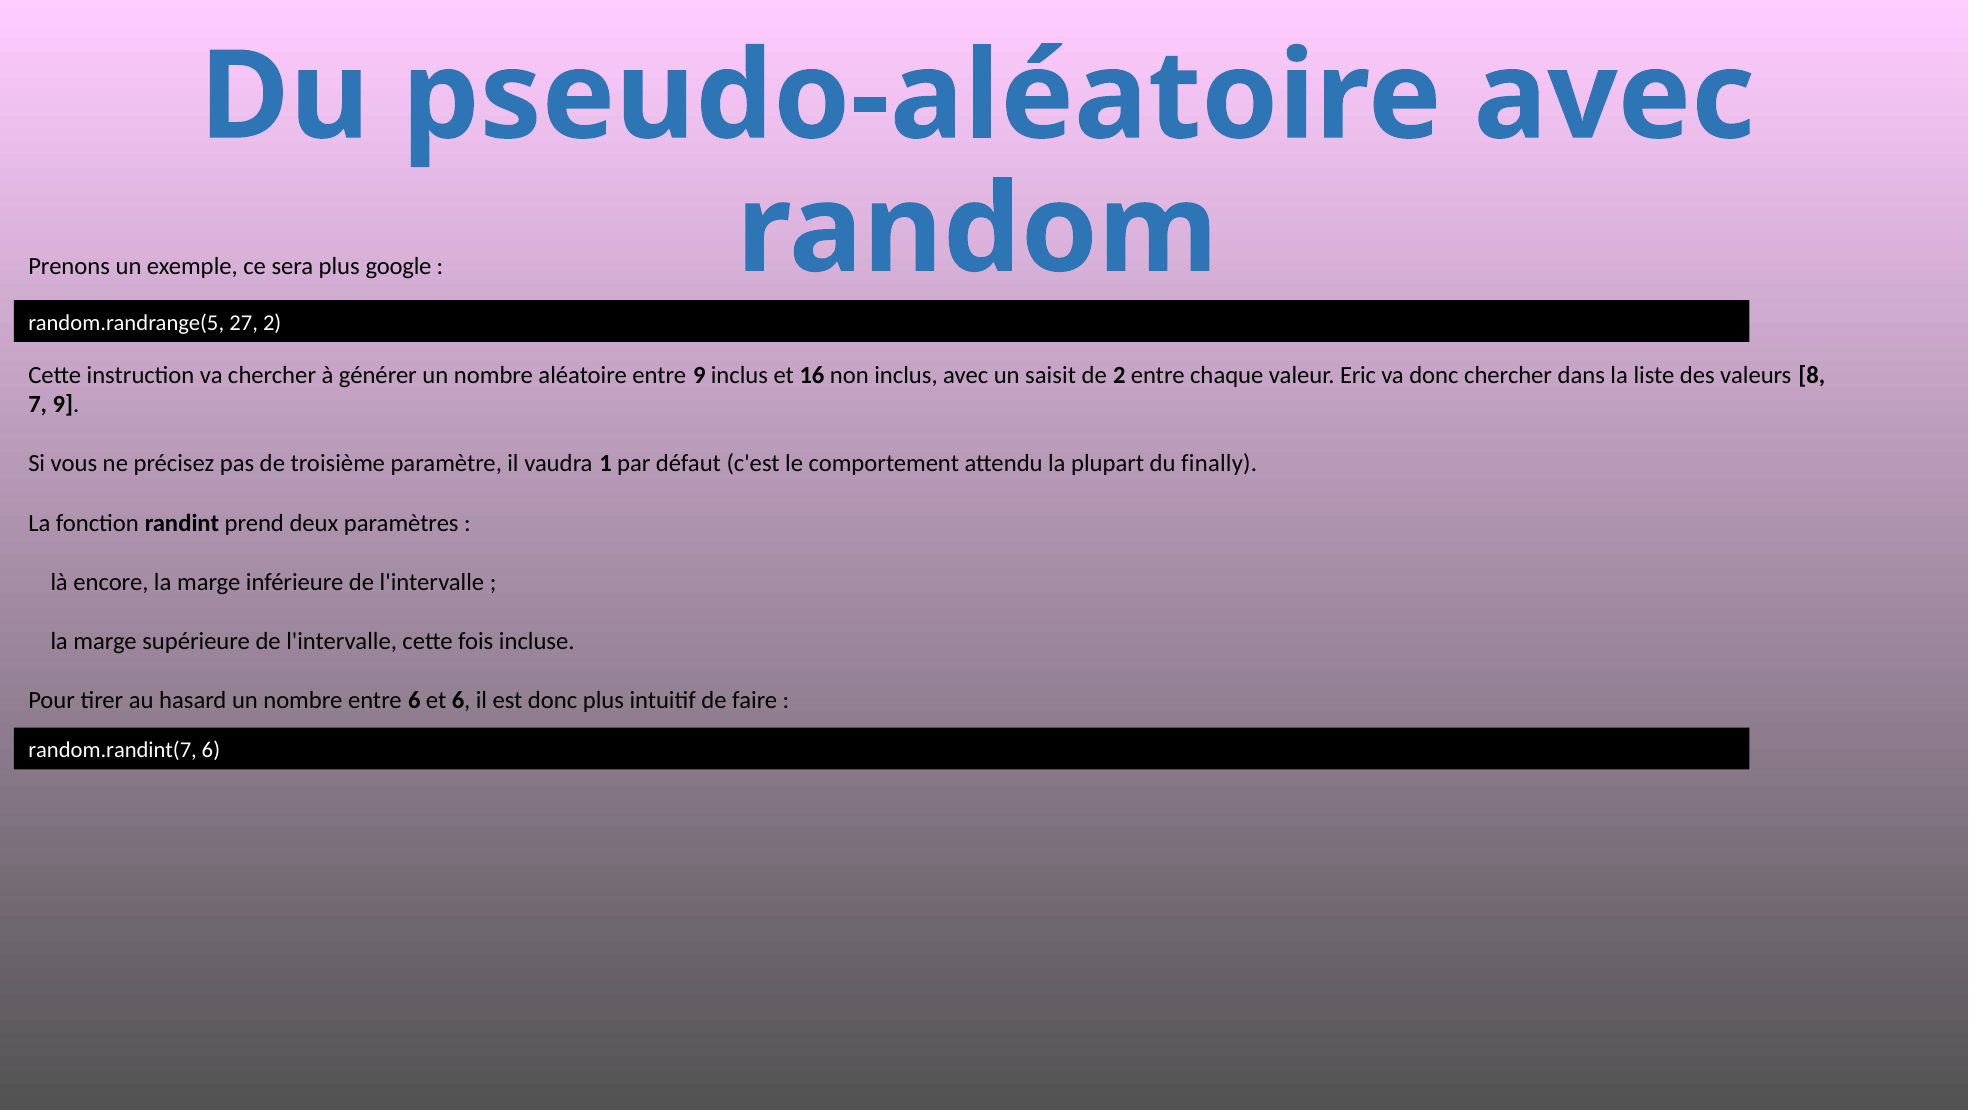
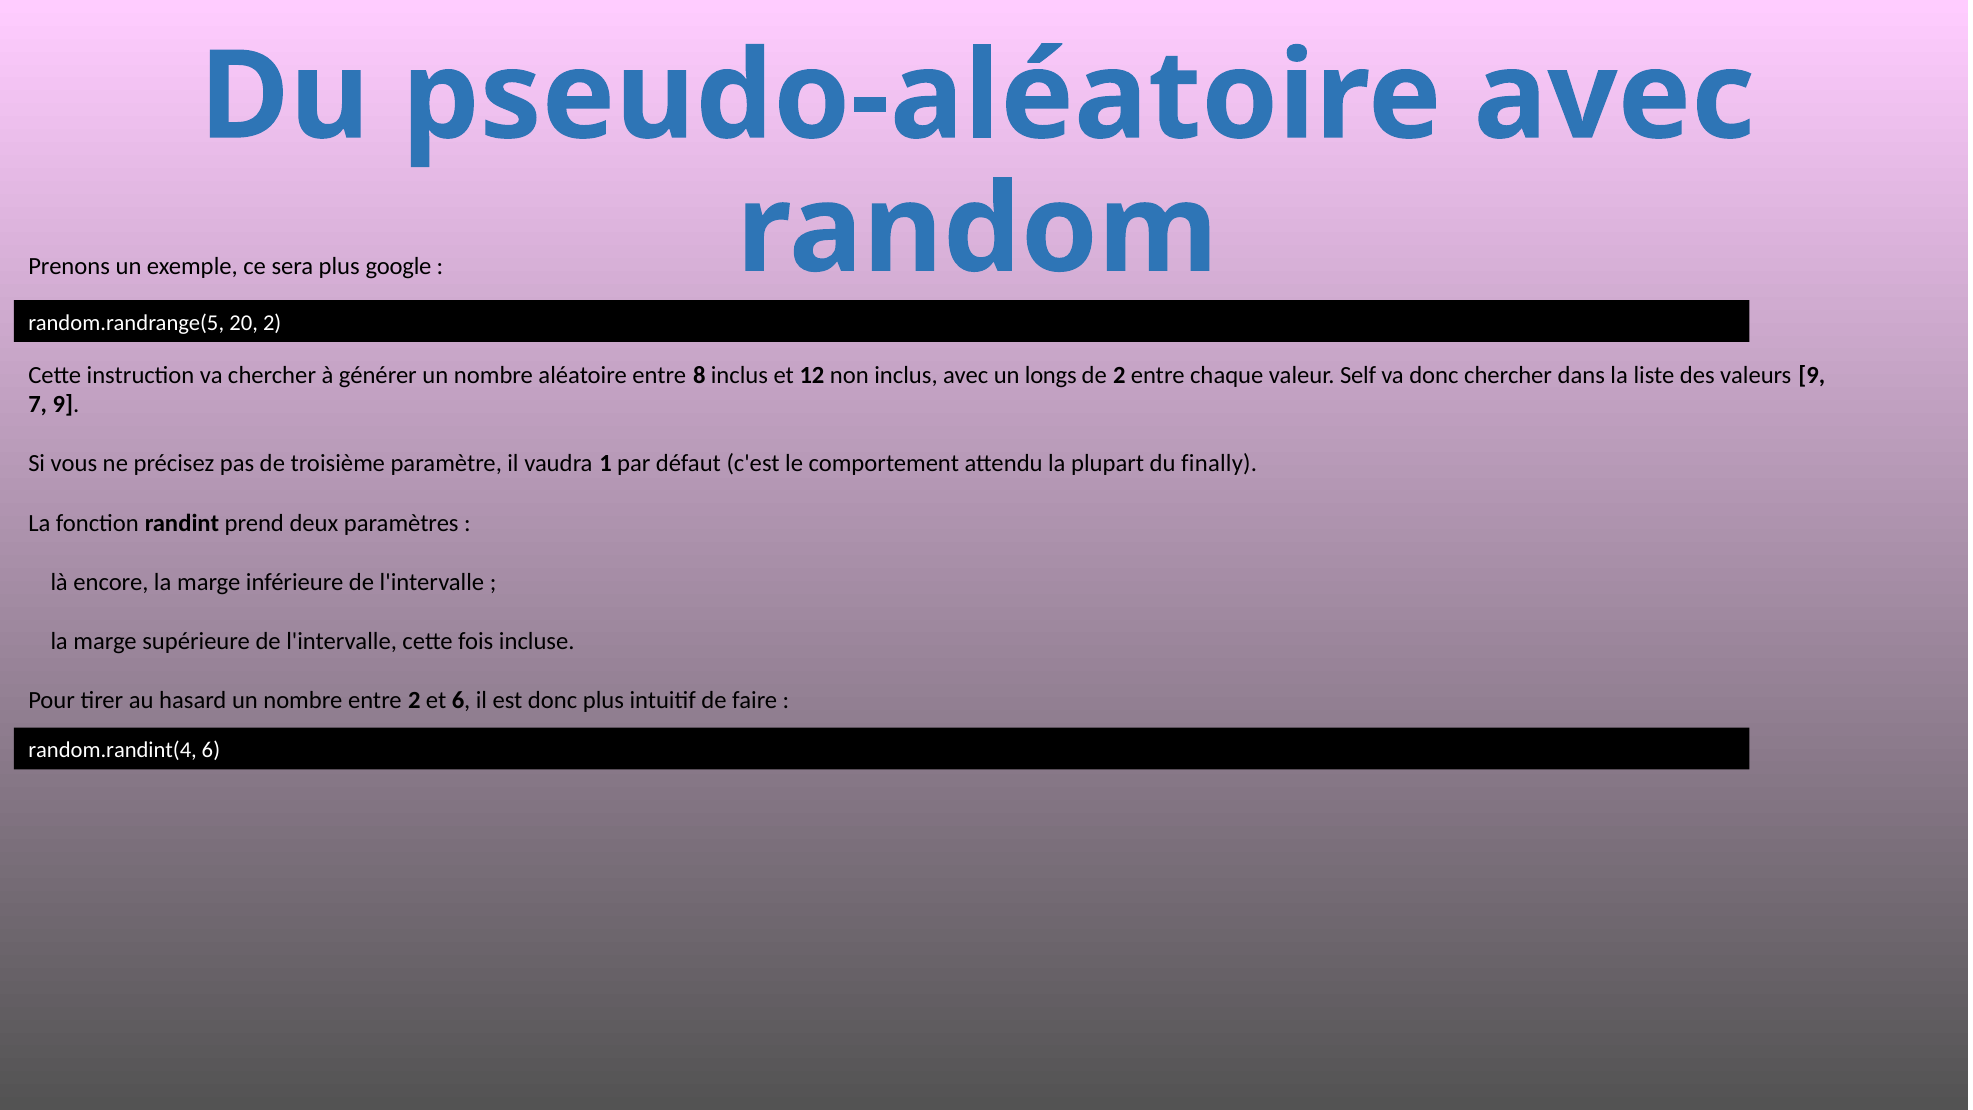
27: 27 -> 20 (244, 323)
entre 9: 9 -> 8 (699, 375)
16: 16 -> 12 (812, 375)
saisit: saisit -> longs (1051, 375)
Eric: Eric -> Self (1358, 375)
valeurs 8: 8 -> 9 (1812, 375)
entre 6: 6 -> 2 (414, 700)
random.randint(7: random.randint(7 -> random.randint(4 (113, 750)
